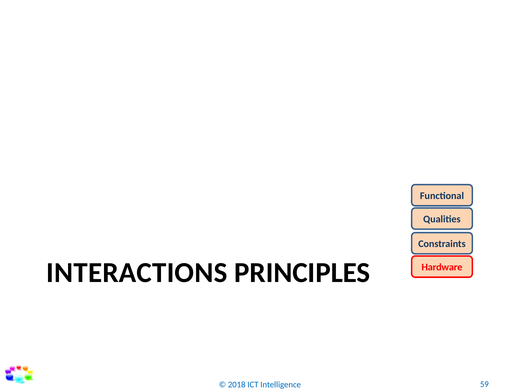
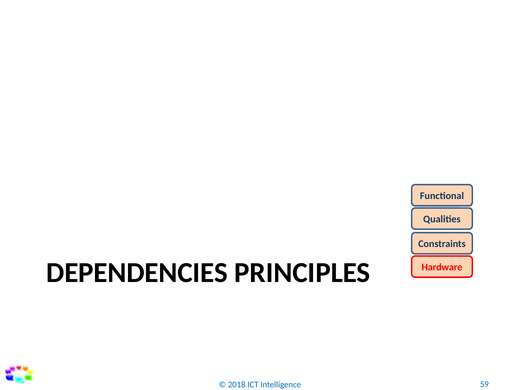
INTERACTIONS: INTERACTIONS -> DEPENDENCIES (137, 273)
